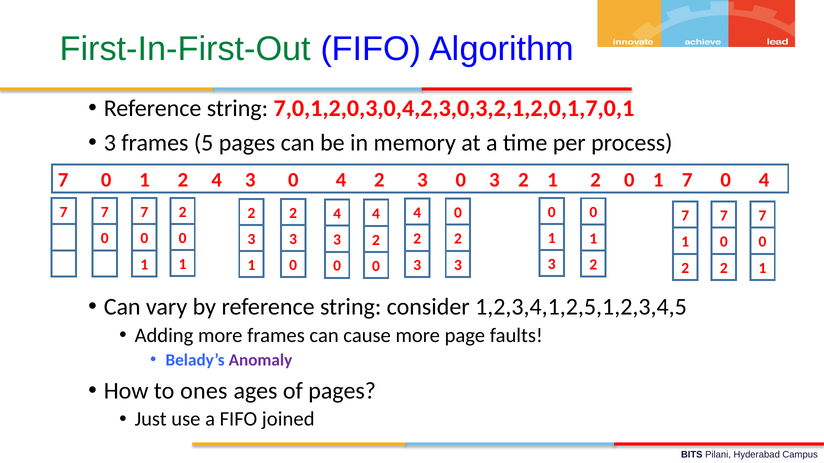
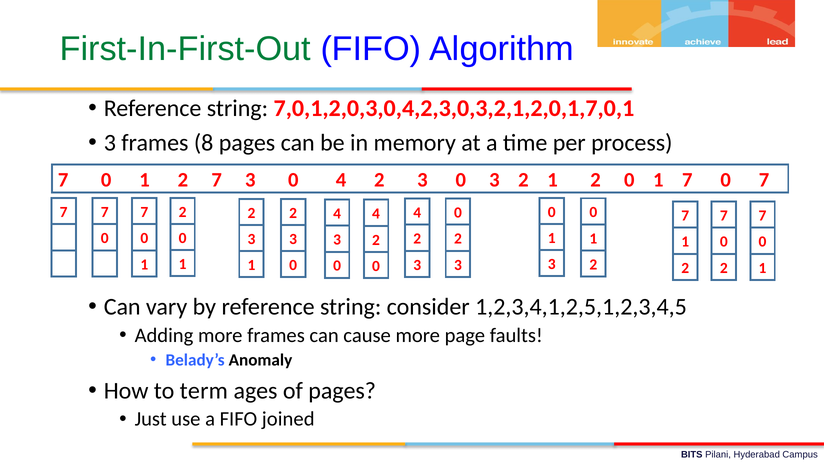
5: 5 -> 8 (204, 143)
4: 4 -> 7 (217, 180)
7 0 4: 4 -> 7 (764, 180)
Anomaly colour: purple -> black (260, 360)
ones: ones -> term (204, 391)
